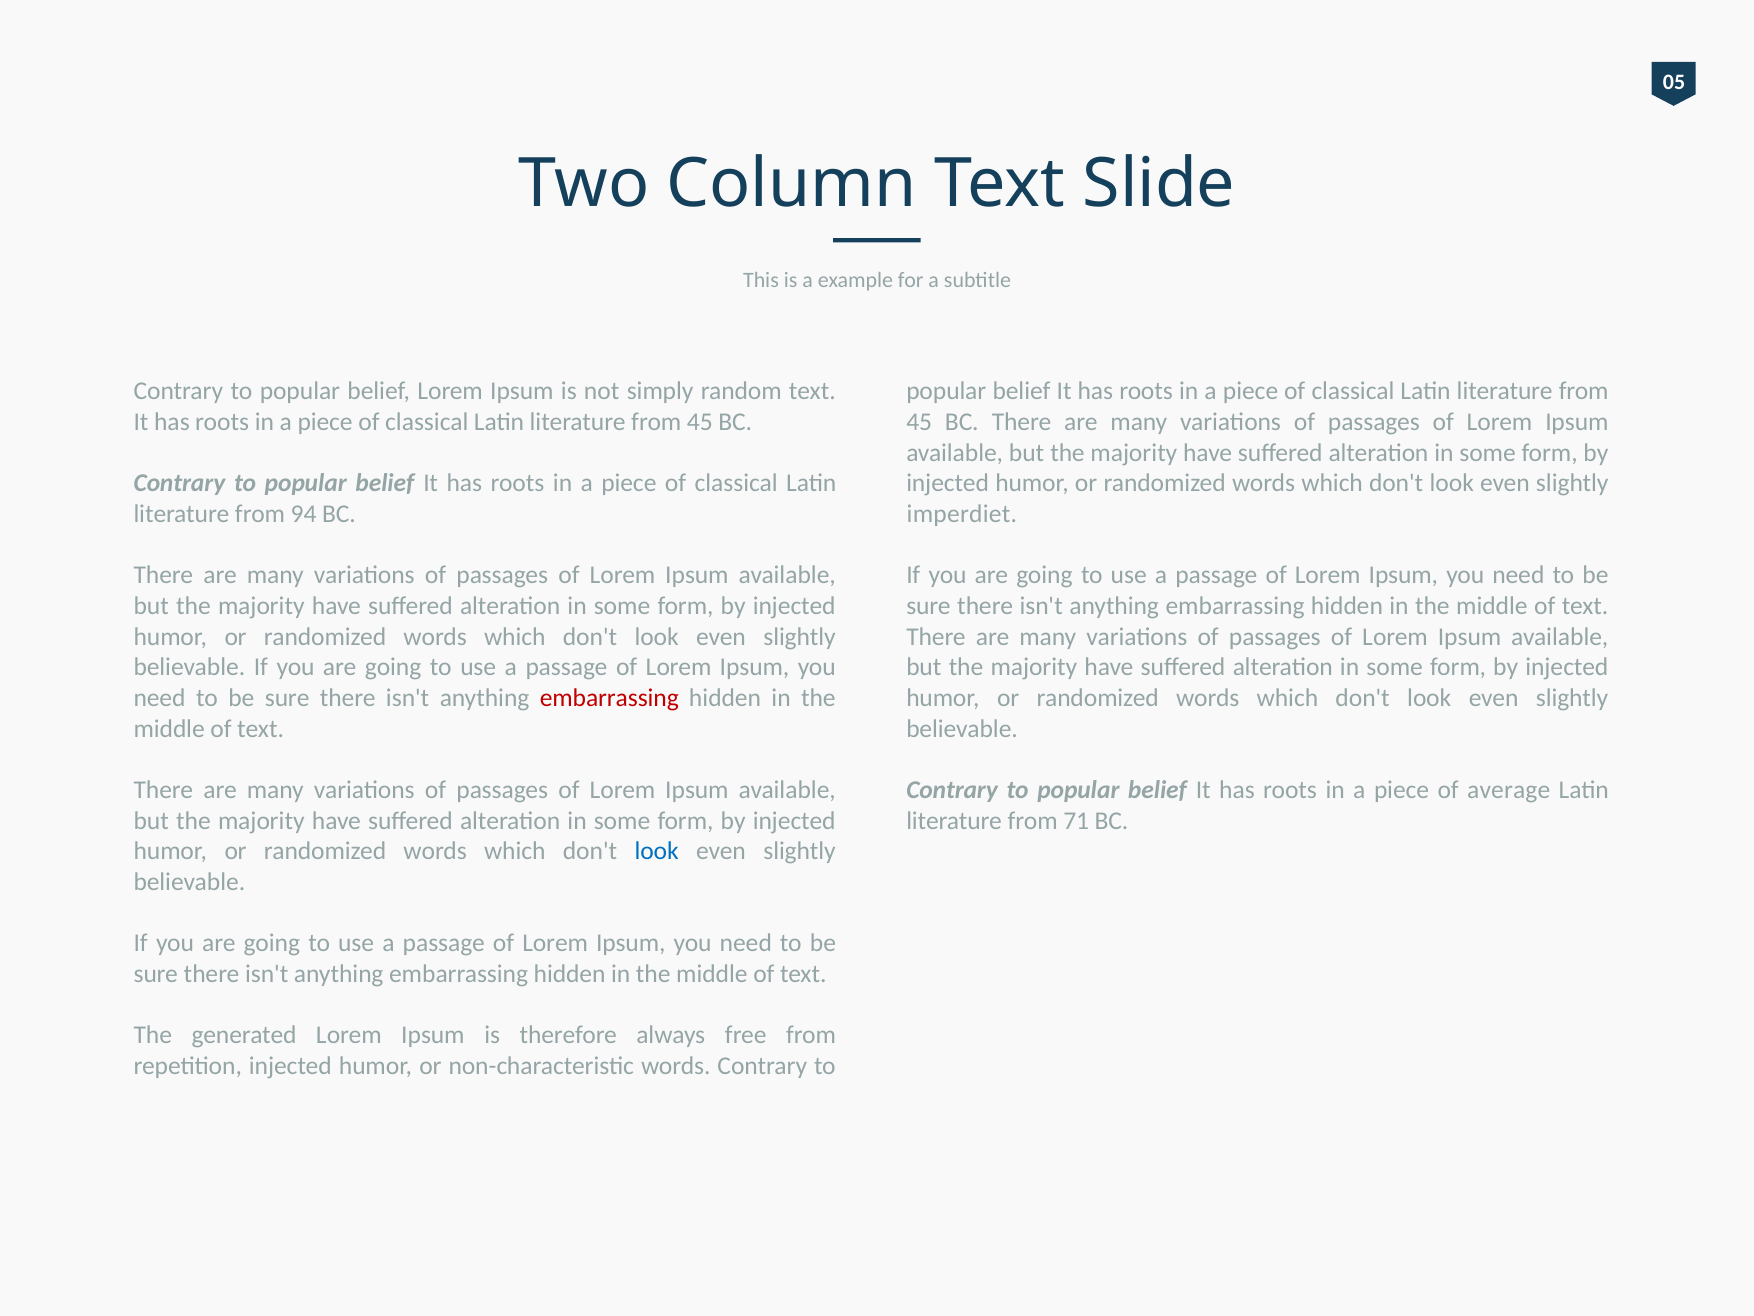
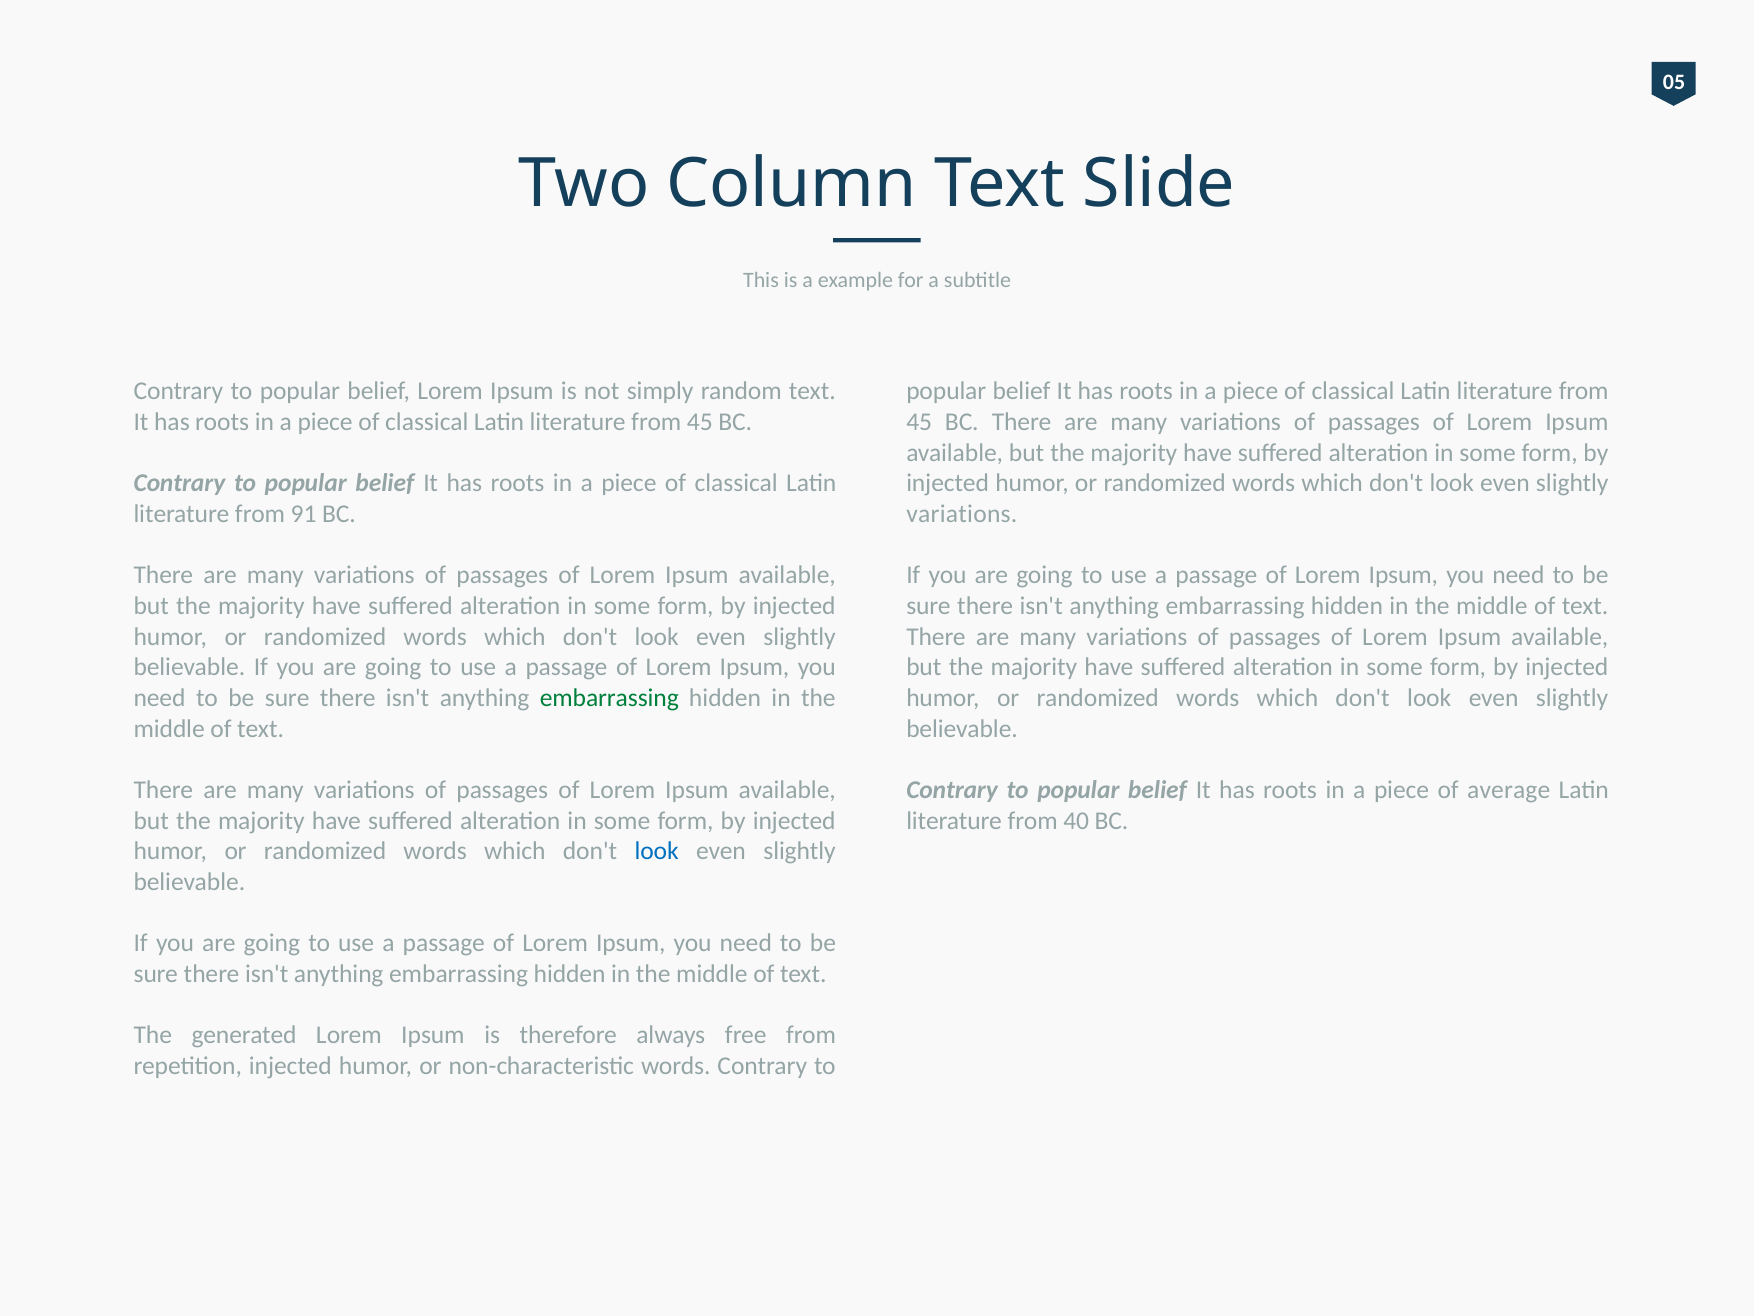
94: 94 -> 91 (304, 514)
imperdiet: imperdiet -> variations (962, 514)
embarrassing colour: red -> green (609, 698)
71: 71 -> 40 (1076, 820)
